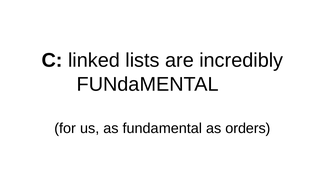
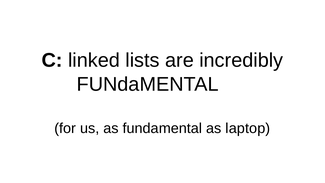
orders: orders -> laptop (248, 128)
